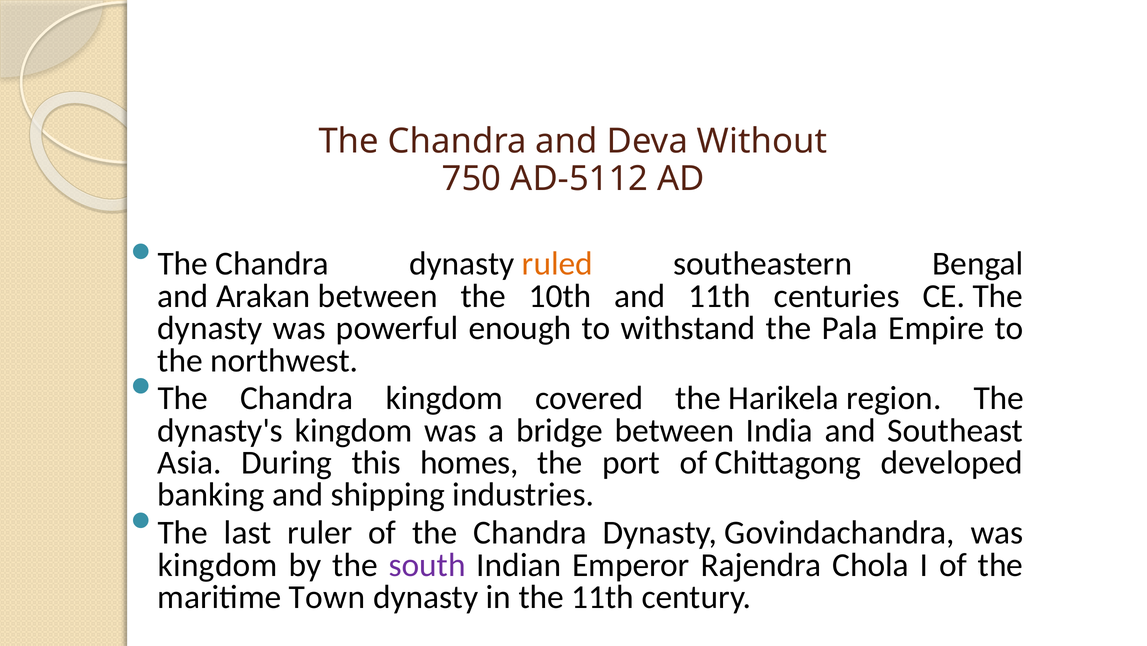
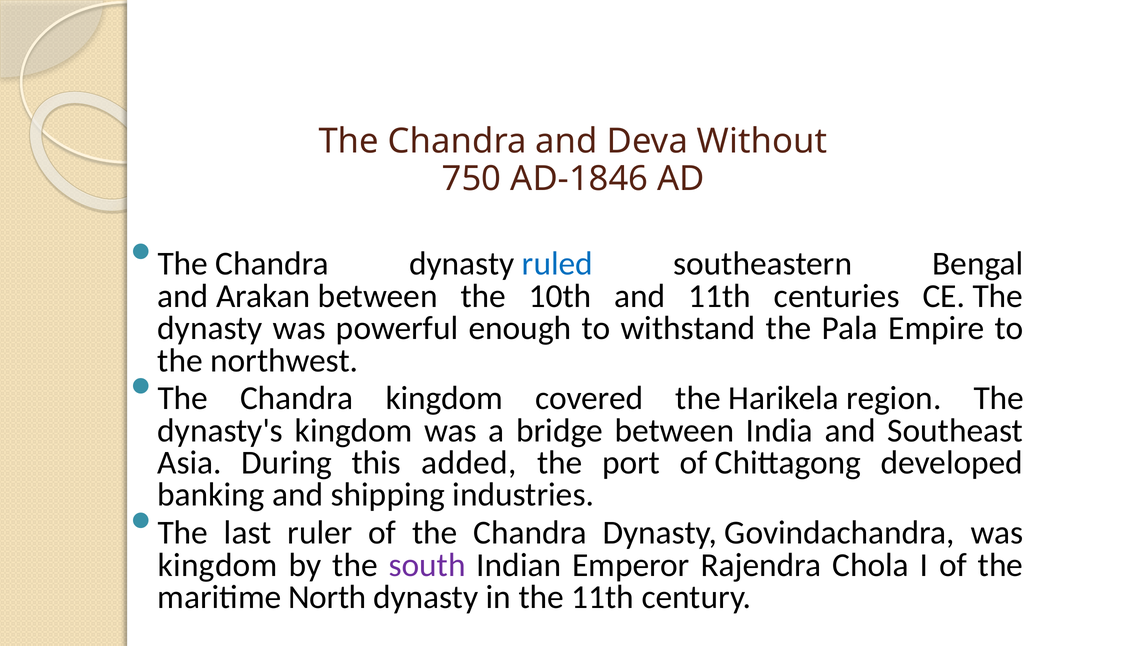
AD-5112: AD-5112 -> AD-1846 (579, 178)
ruled colour: orange -> blue (557, 264)
homes: homes -> added (469, 462)
Town: Town -> North (327, 597)
